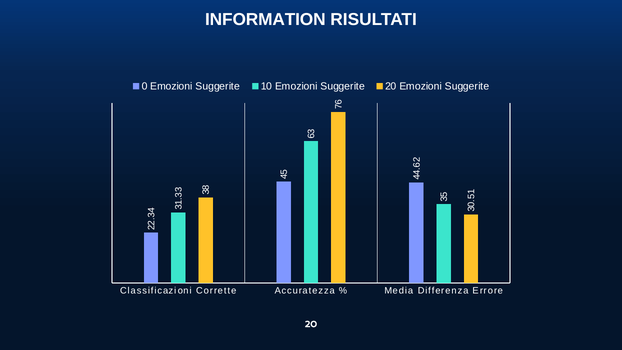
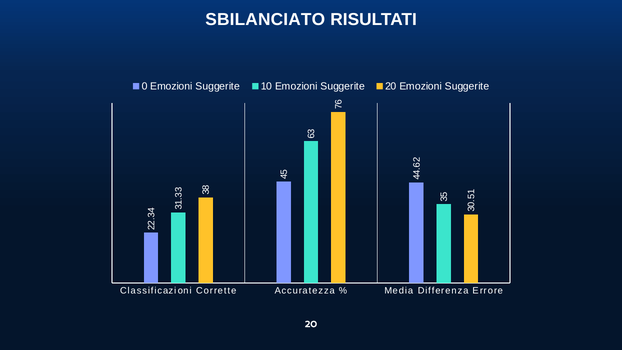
INFORMATION: INFORMATION -> SBILANCIATO (265, 20)
